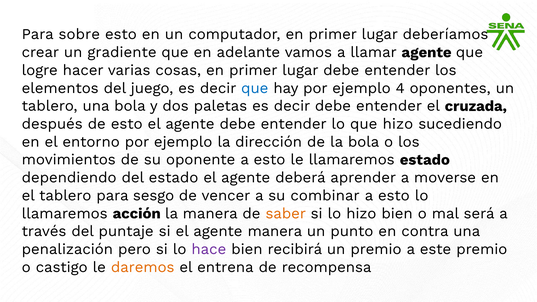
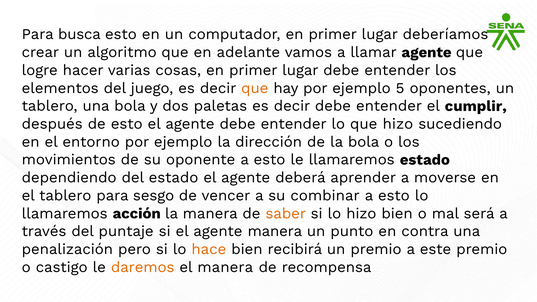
sobre: sobre -> busca (79, 34)
gradiente: gradiente -> algoritmo (122, 52)
que colour: blue -> orange (255, 88)
4: 4 -> 5 (400, 88)
cruzada: cruzada -> cumplir (476, 106)
hace colour: purple -> orange (209, 249)
el entrena: entrena -> manera (225, 267)
